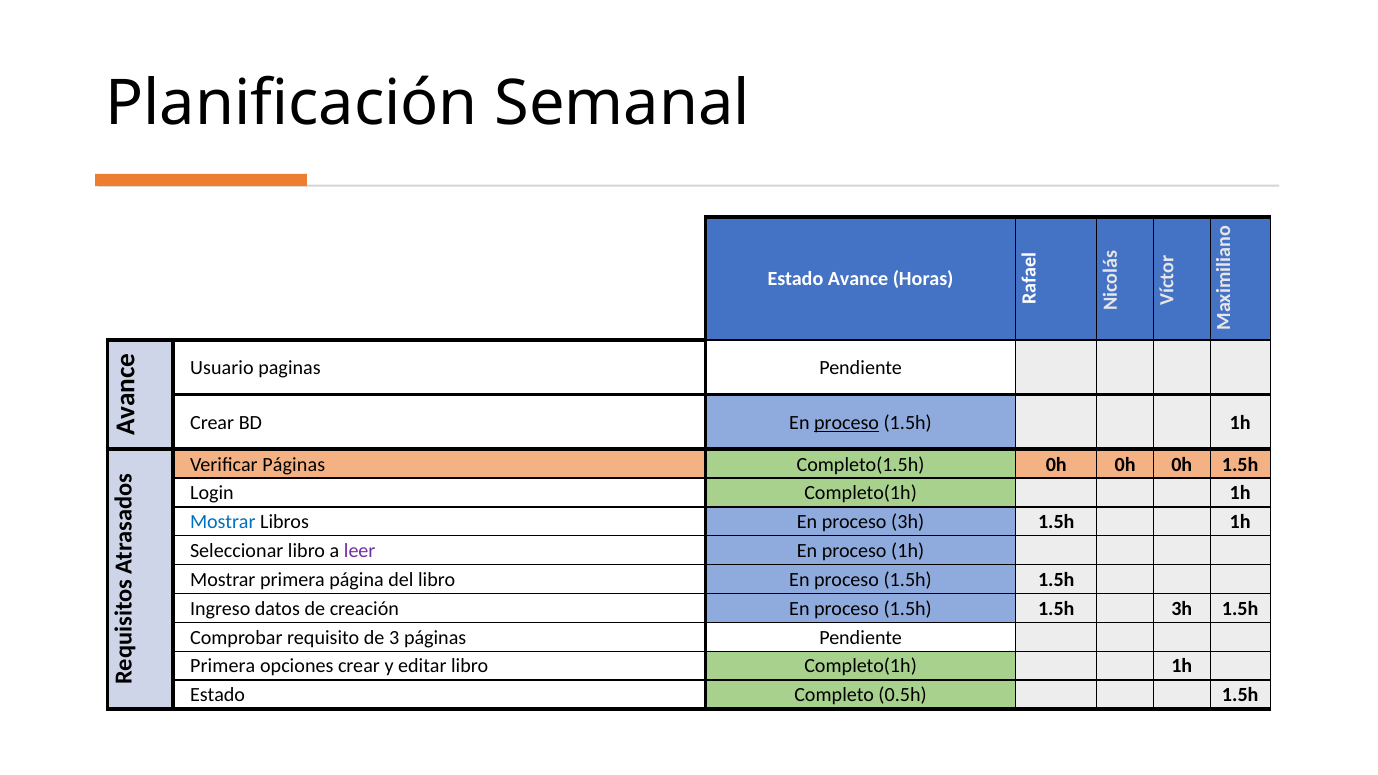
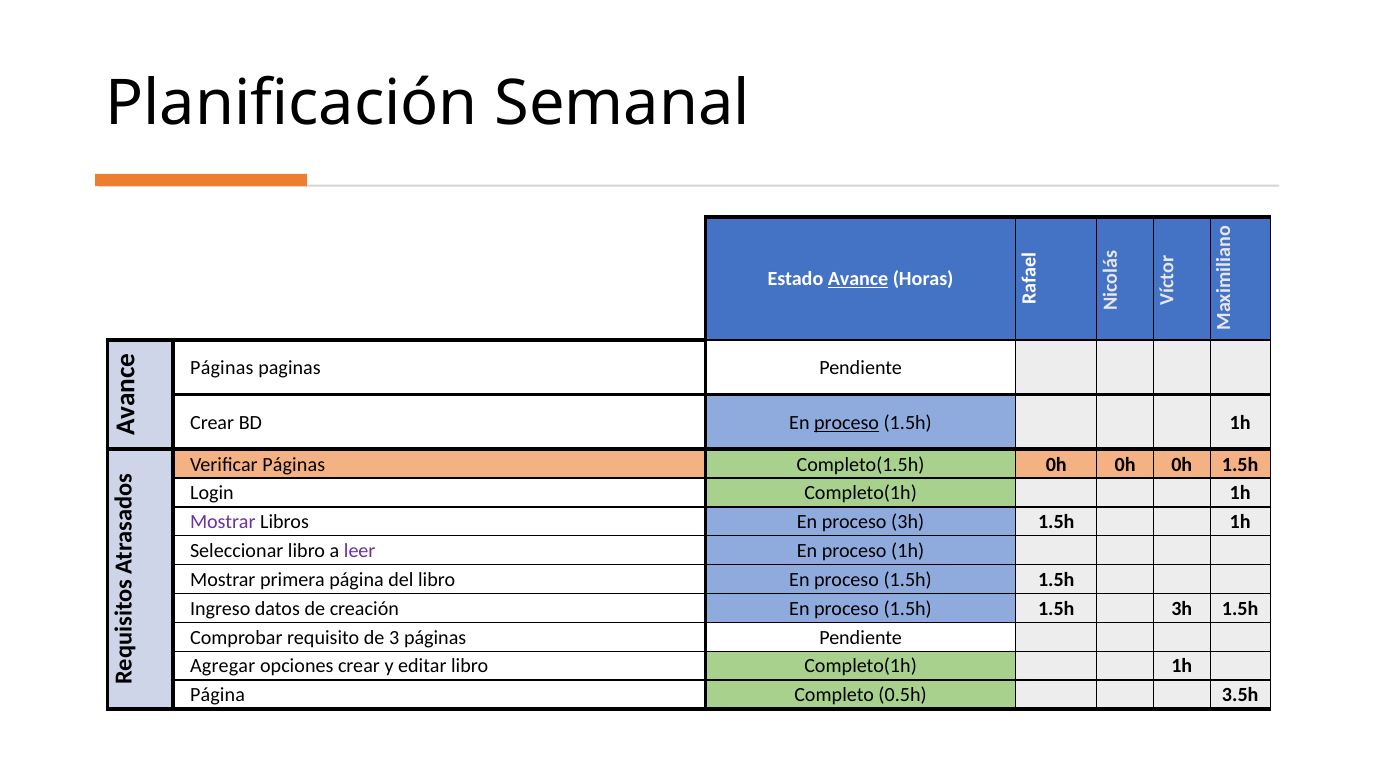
Avance underline: none -> present (858, 279)
Usuario: Usuario -> Páginas (222, 368)
Mostrar colour: blue -> purple (223, 522)
Primera: Primera -> Agregar (223, 666)
Estado: Estado -> Página (218, 695)
0.5h 1.5h: 1.5h -> 3.5h (1240, 695)
